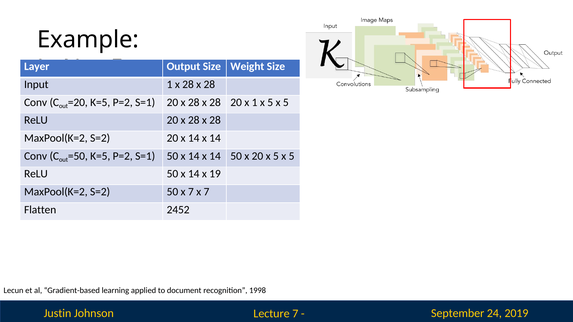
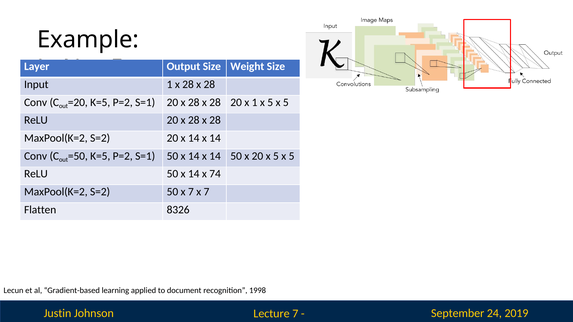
19: 19 -> 74 (215, 174)
2452: 2452 -> 8326 (178, 210)
